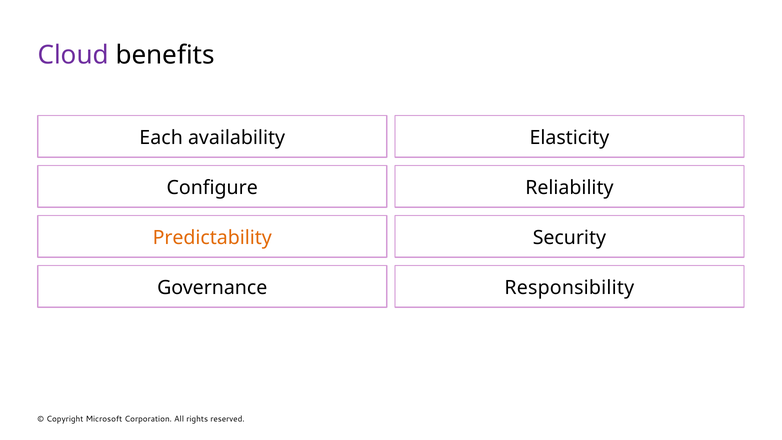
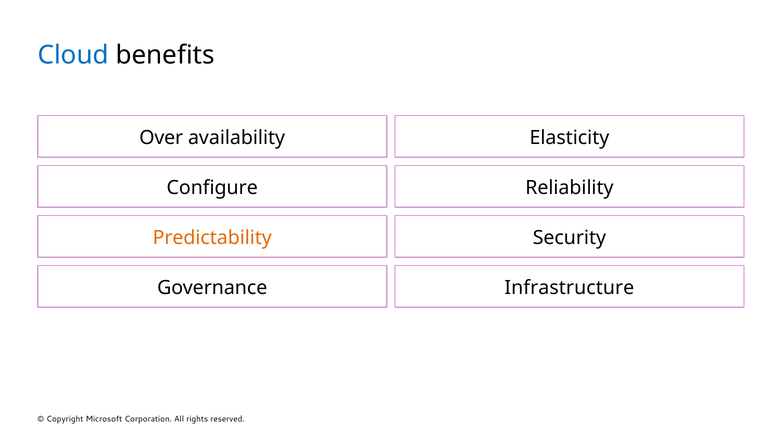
Cloud colour: purple -> blue (73, 55)
Each: Each -> Over (161, 138)
Responsibility: Responsibility -> Infrastructure (569, 288)
